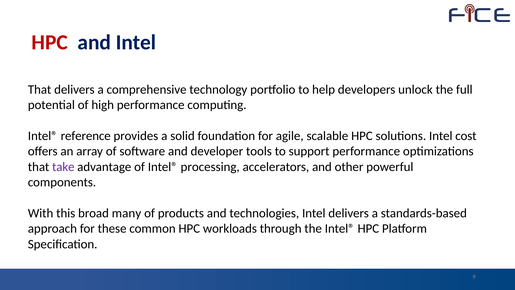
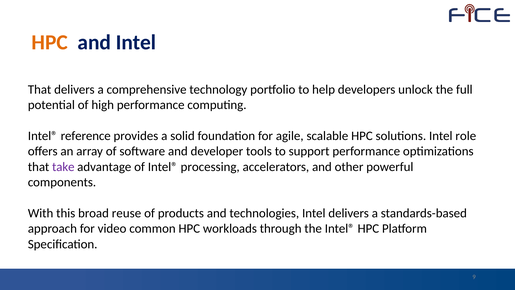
HPC colour: red -> orange (50, 42)
cost: cost -> role (466, 136)
many: many -> reuse (127, 213)
these: these -> video (112, 228)
